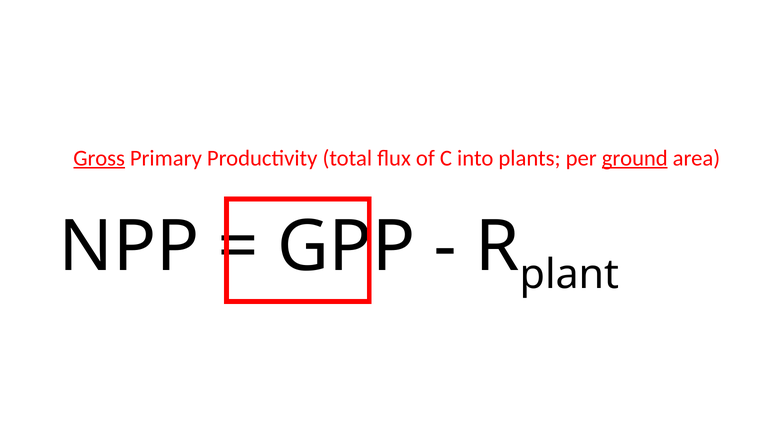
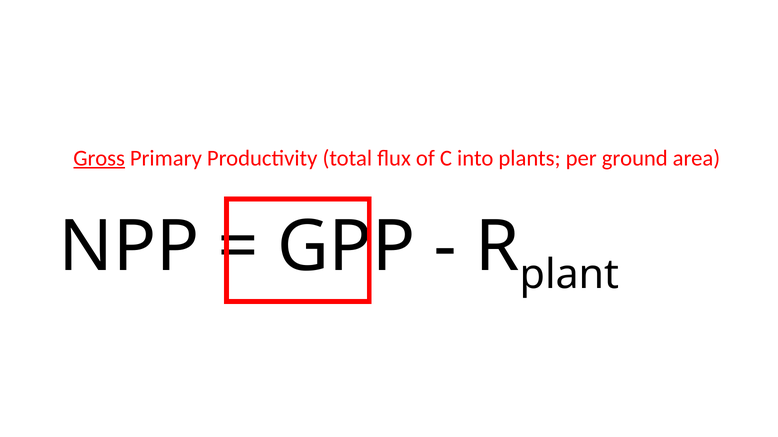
ground underline: present -> none (635, 158)
